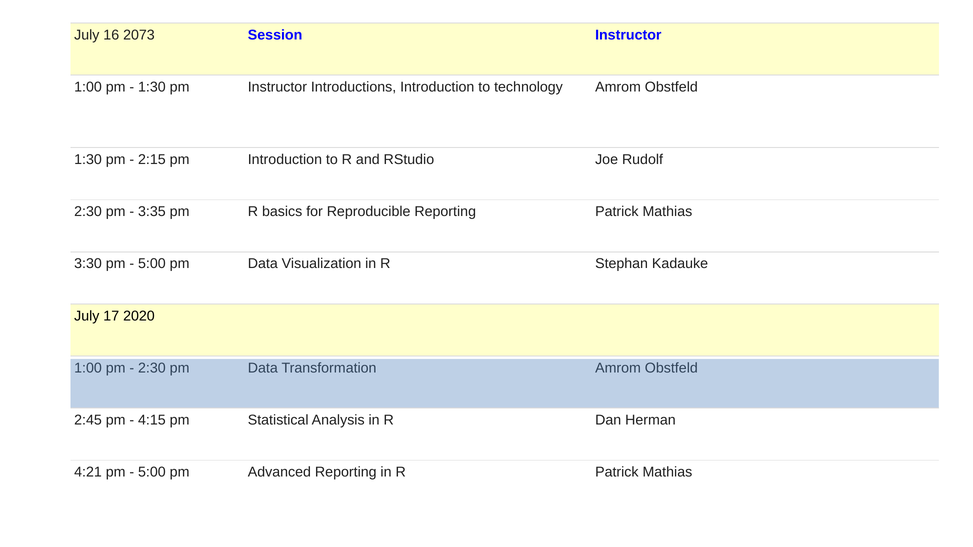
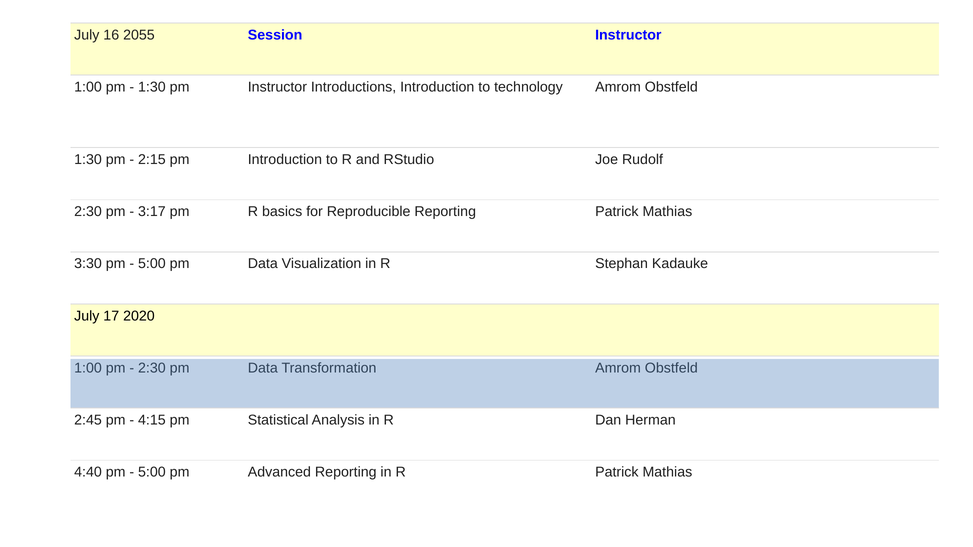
2073: 2073 -> 2055 (139, 35)
3:35: 3:35 -> 3:17 (152, 212)
4:21: 4:21 -> 4:40 (88, 472)
